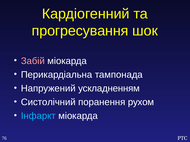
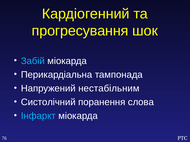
Забій colour: pink -> light blue (33, 61)
ускладненням: ускладненням -> нестабільним (109, 89)
рухом: рухом -> слова (141, 102)
